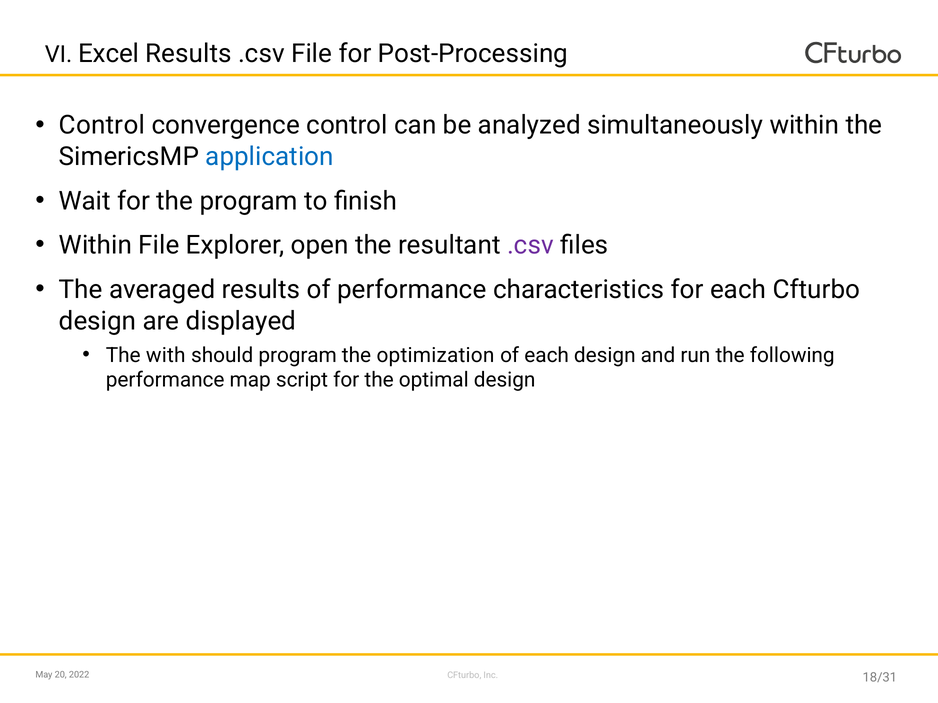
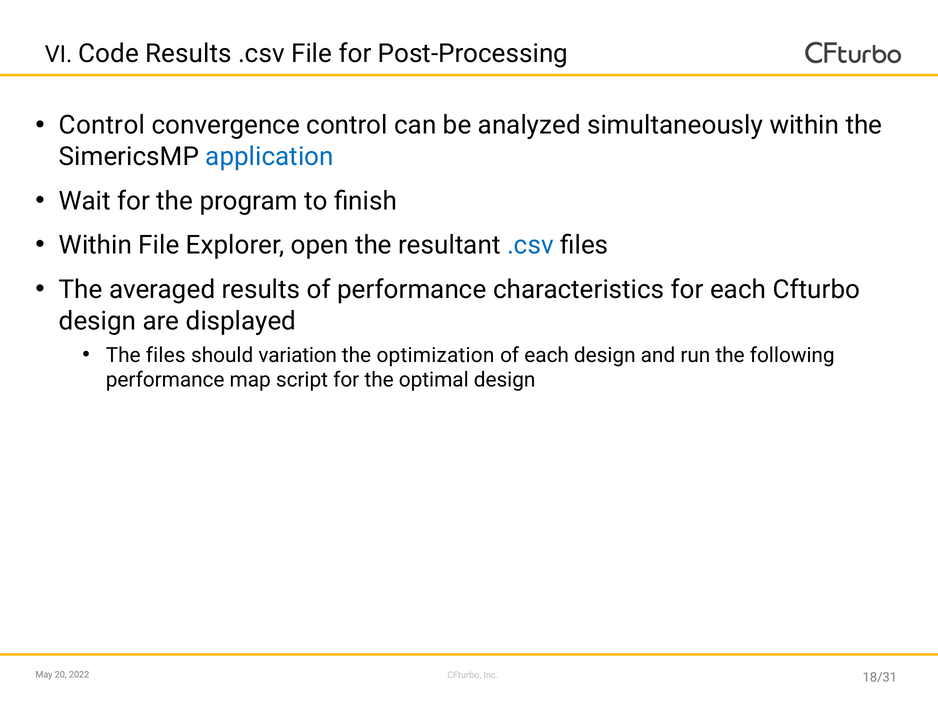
Excel: Excel -> Code (109, 54)
.csv colour: purple -> blue (530, 246)
The with: with -> files (166, 355)
should program: program -> variation (298, 355)
